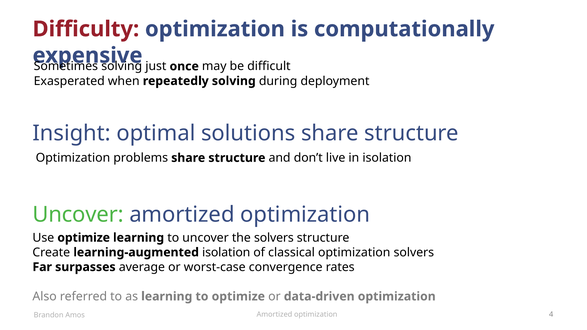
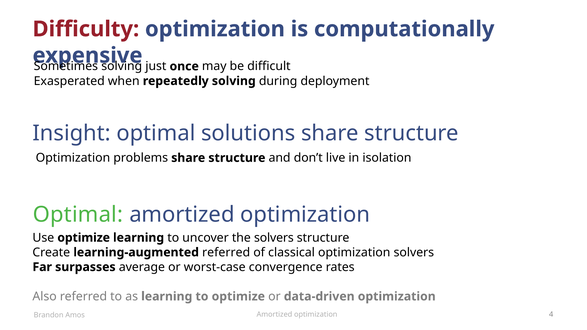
Uncover: Uncover -> Optimal (78, 215)
learning-augmented isolation: isolation -> referred (226, 252)
